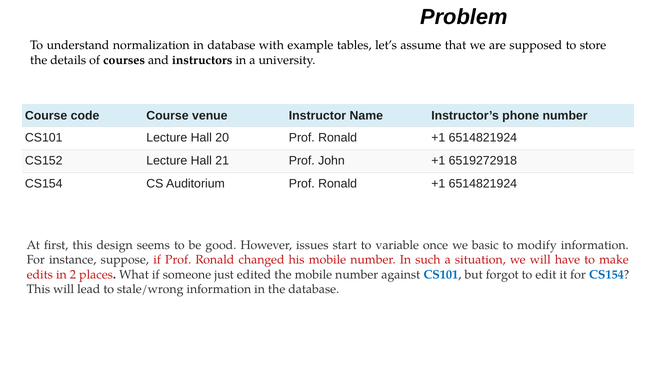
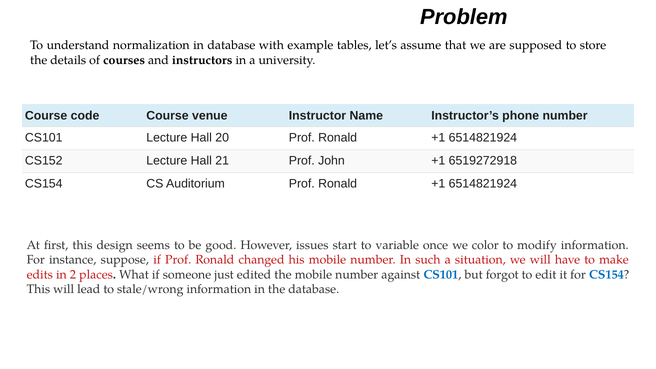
basic: basic -> color (485, 245)
